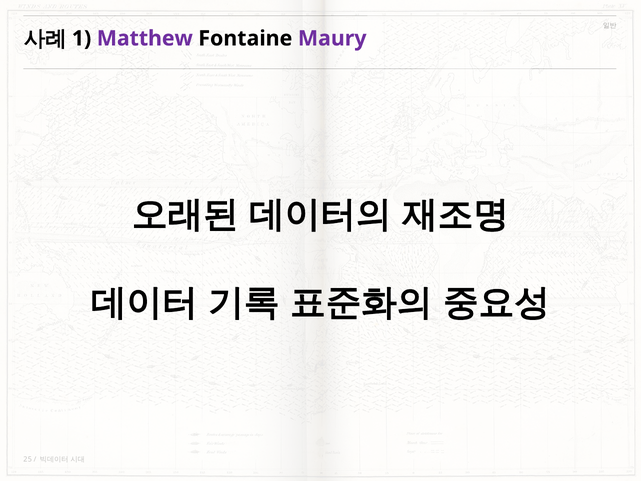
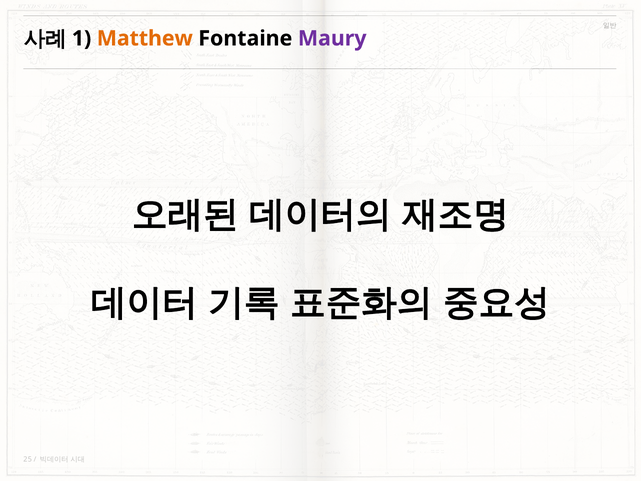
Matthew colour: purple -> orange (145, 38)
